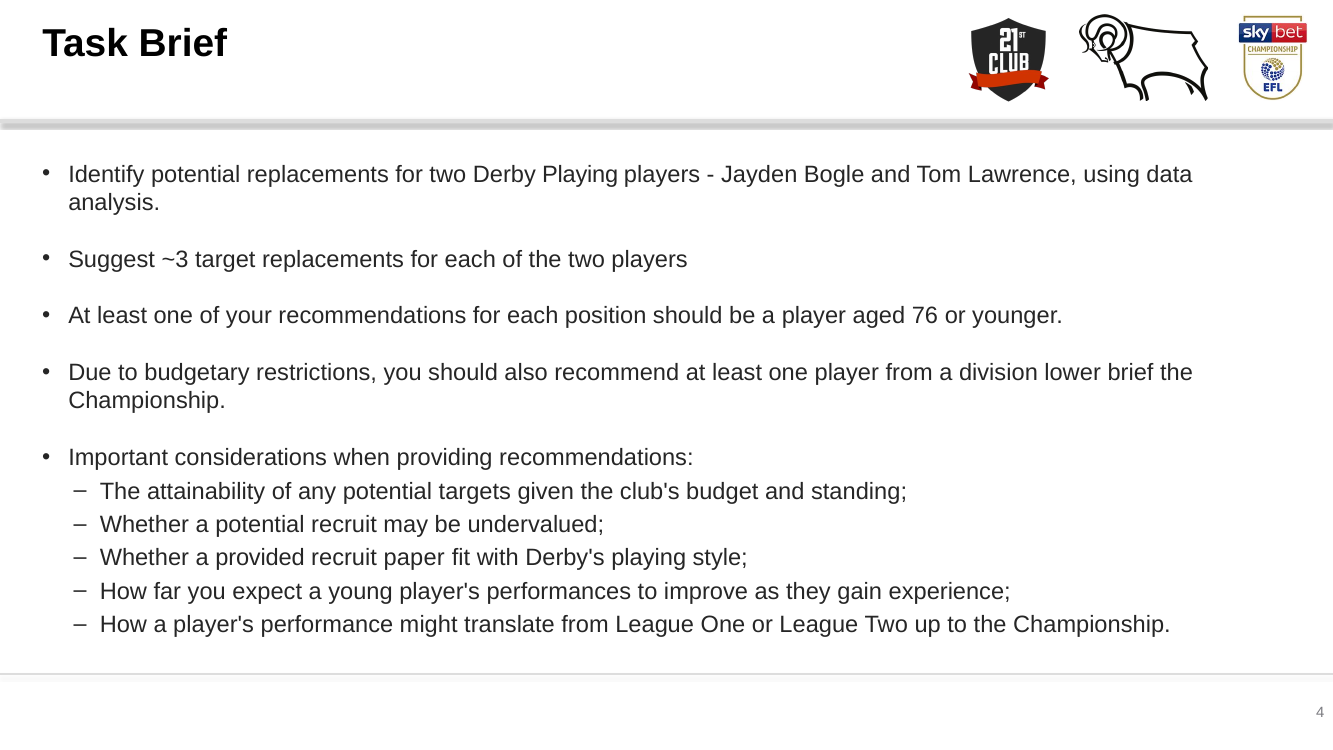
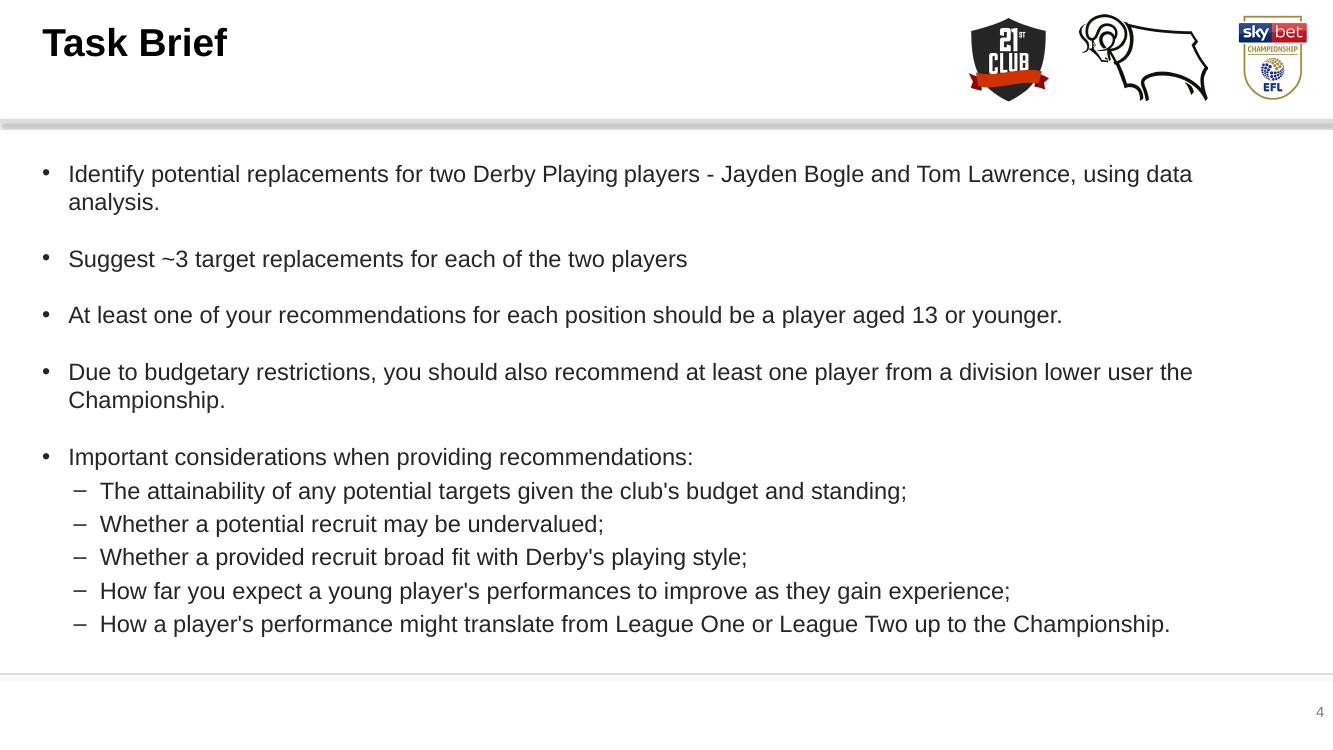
76: 76 -> 13 (925, 316)
lower brief: brief -> user (1130, 373)
paper: paper -> broad (414, 558)
